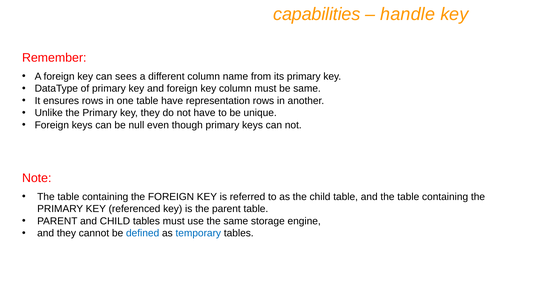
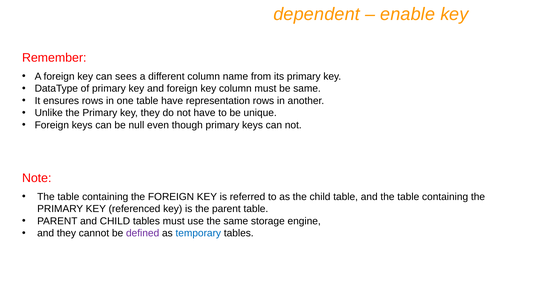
capabilities: capabilities -> dependent (317, 14)
handle: handle -> enable (408, 14)
defined colour: blue -> purple (143, 233)
